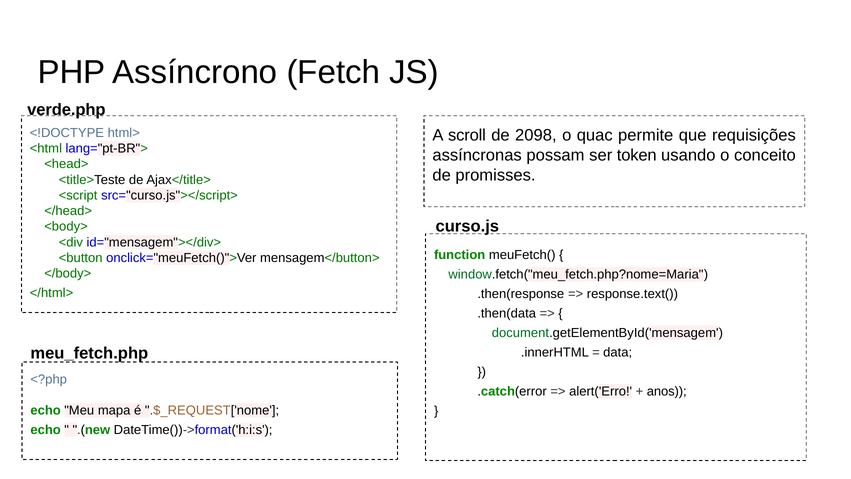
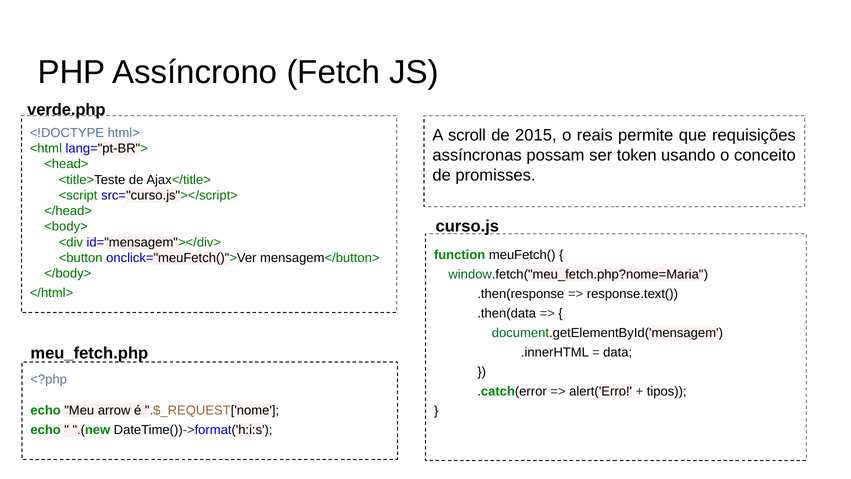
2098: 2098 -> 2015 (536, 135)
quac: quac -> reais (595, 135)
anos: anos -> tipos (667, 391)
mapa: mapa -> arrow (114, 410)
